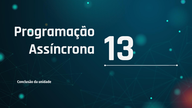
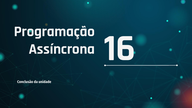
13: 13 -> 16 (120, 48)
